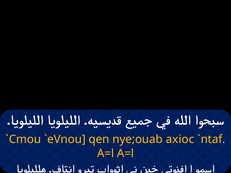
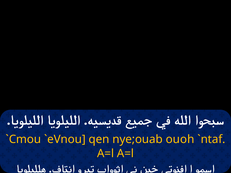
axioc: axioc -> ouoh (180, 139)
